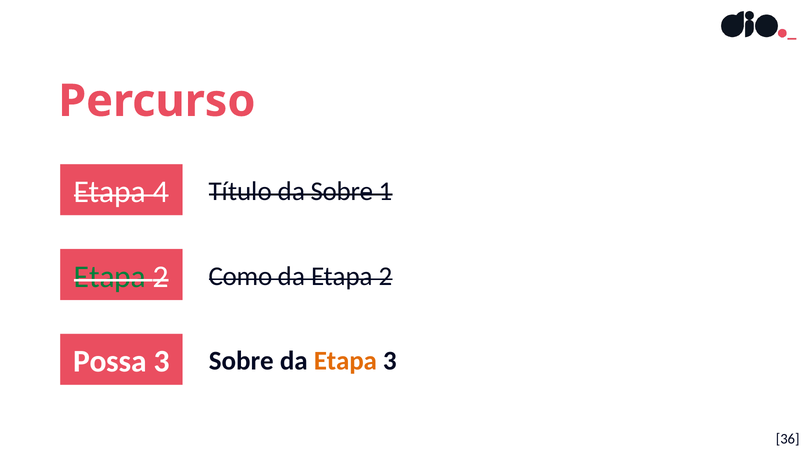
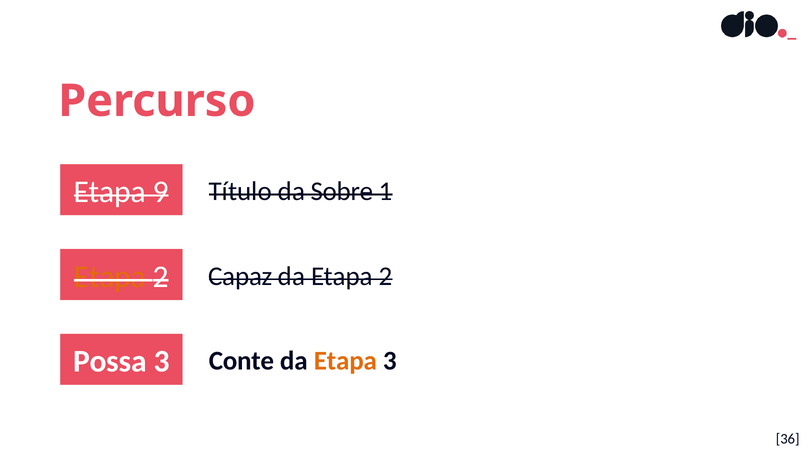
4: 4 -> 9 (161, 192)
Etapa colour: green -> orange (110, 277)
Como: Como -> Capaz (240, 276)
3 Sobre: Sobre -> Conte (241, 361)
